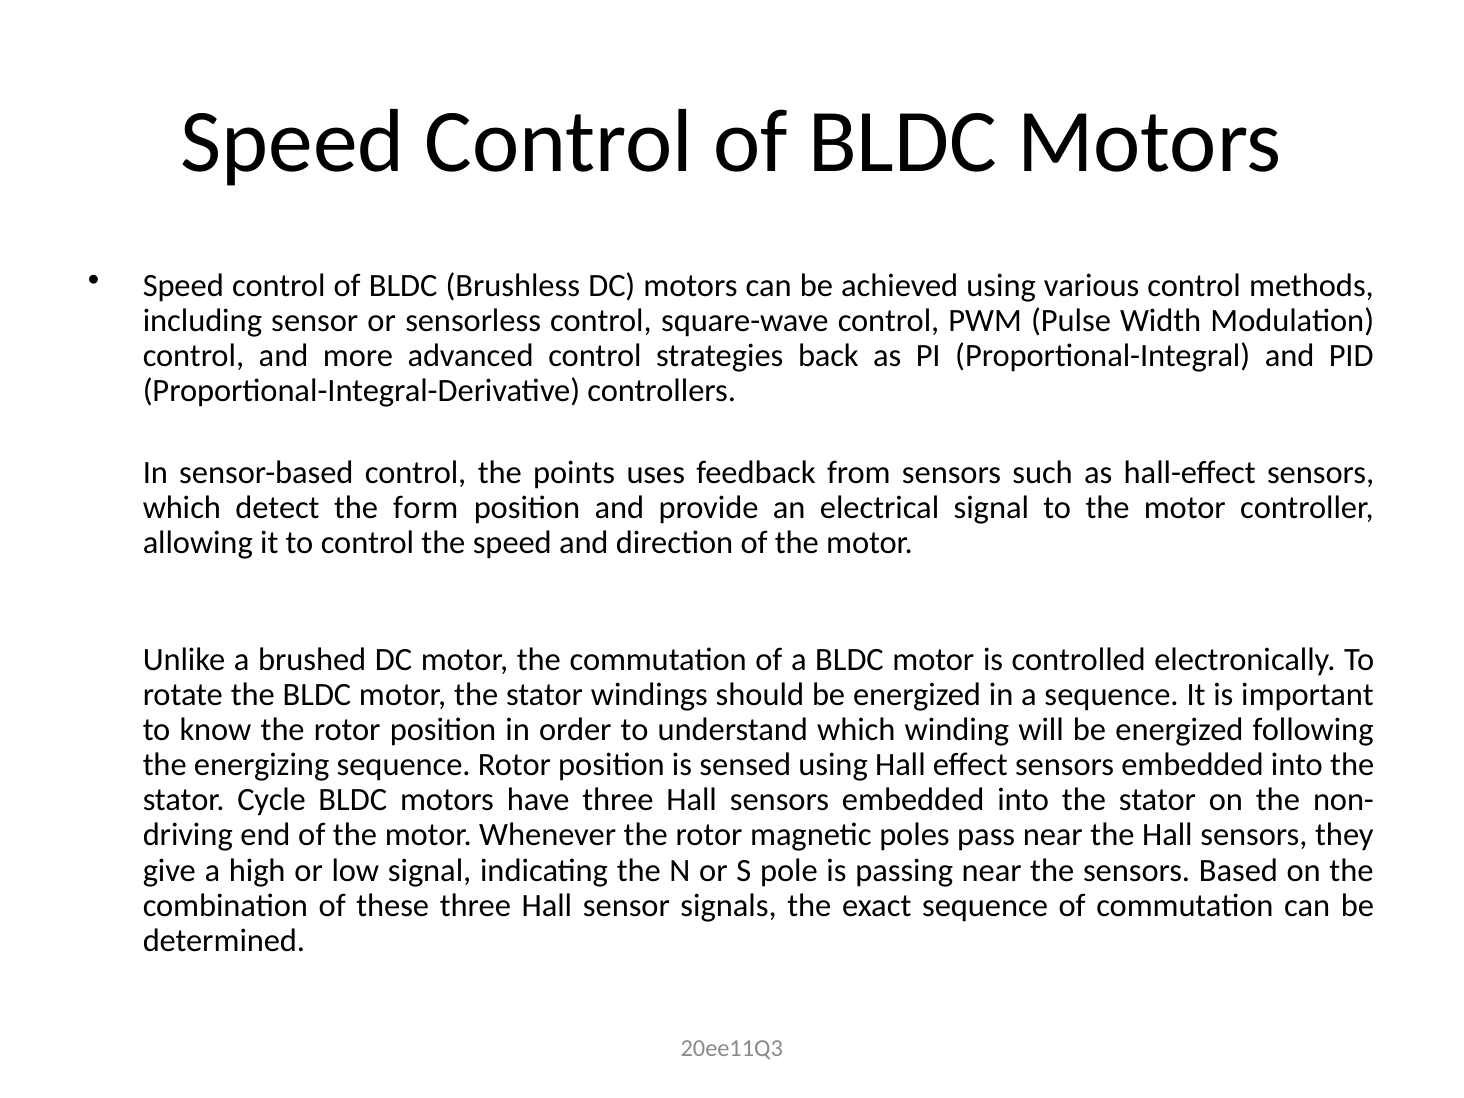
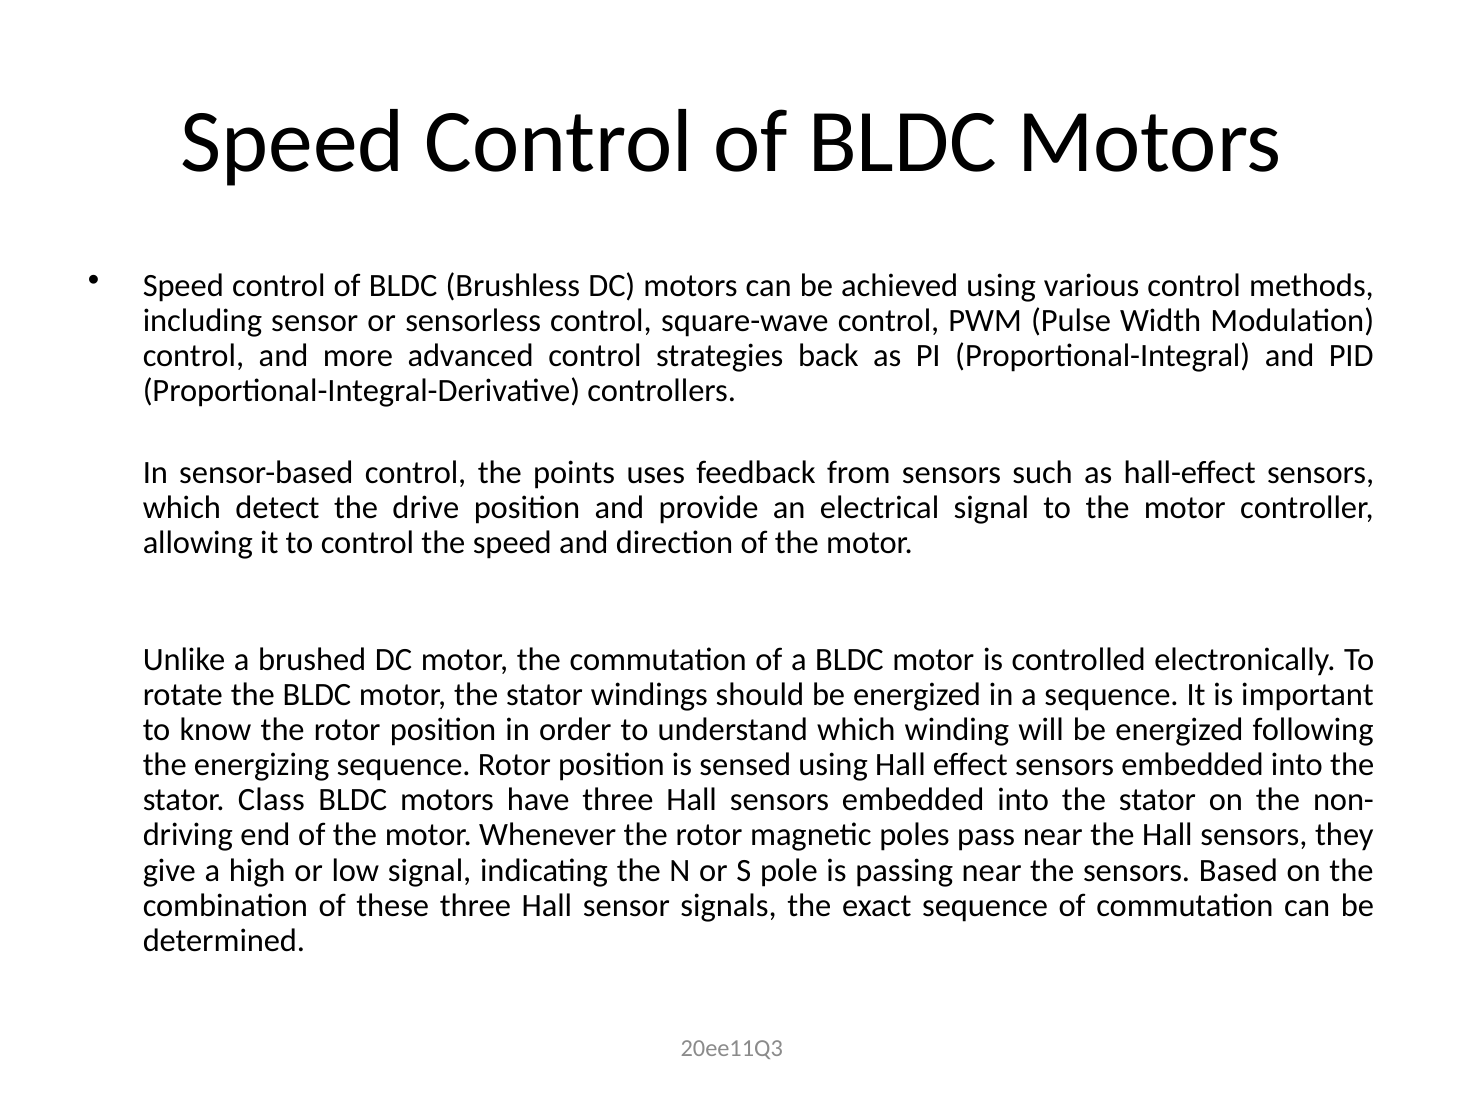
form: form -> drive (426, 508)
Cycle: Cycle -> Class (271, 800)
